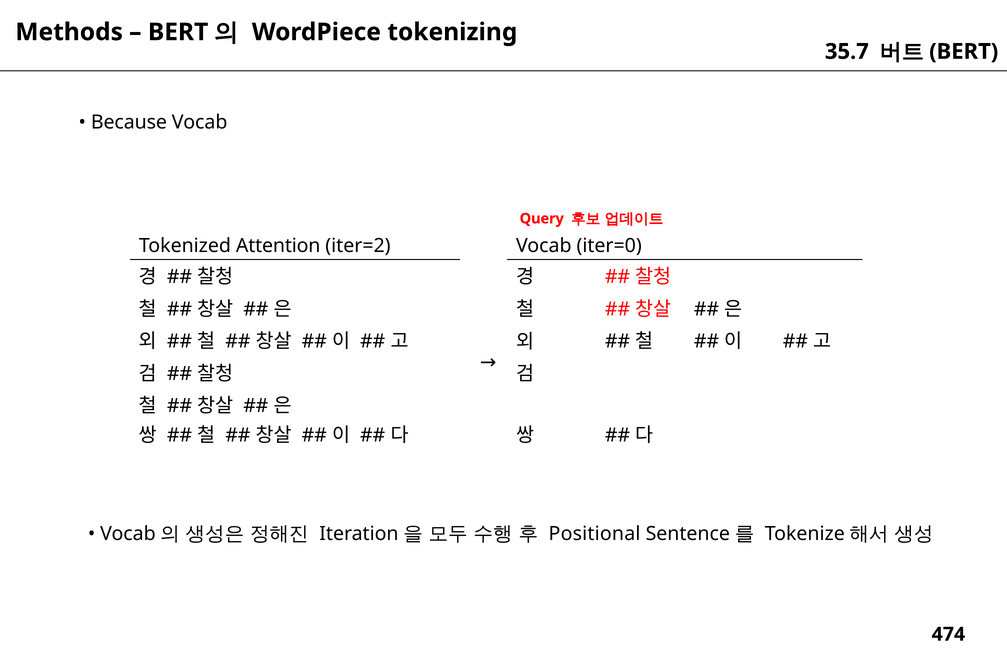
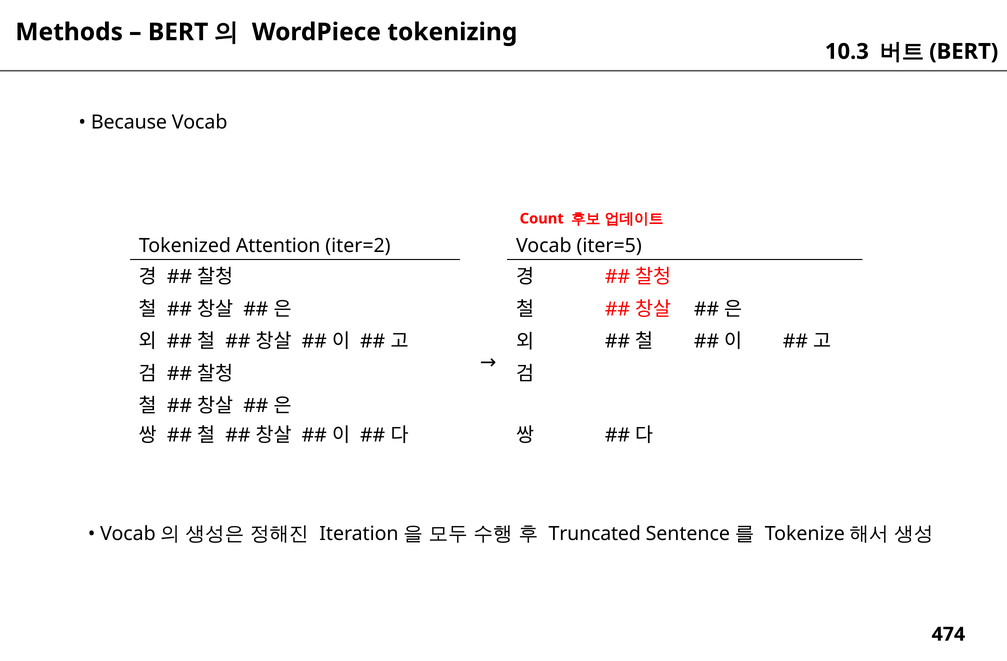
35.7: 35.7 -> 10.3 (847, 52)
Query: Query -> Count (542, 219)
iter=0: iter=0 -> iter=5 (609, 246)
Positional: Positional -> Truncated (595, 534)
